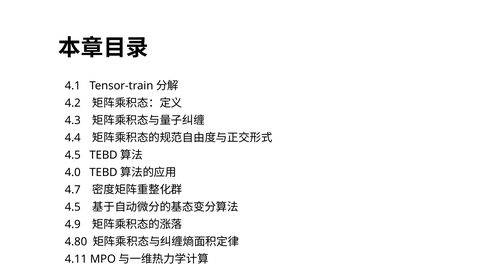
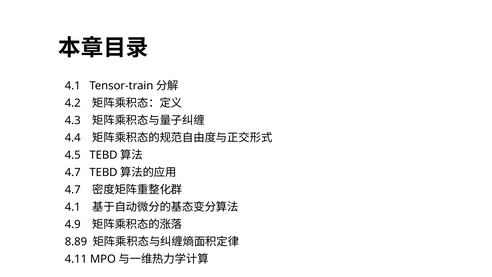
4.0: 4.0 -> 4.7 (73, 172)
4.5: 4.5 -> 4.1 (73, 207)
4.80: 4.80 -> 8.89 (76, 241)
